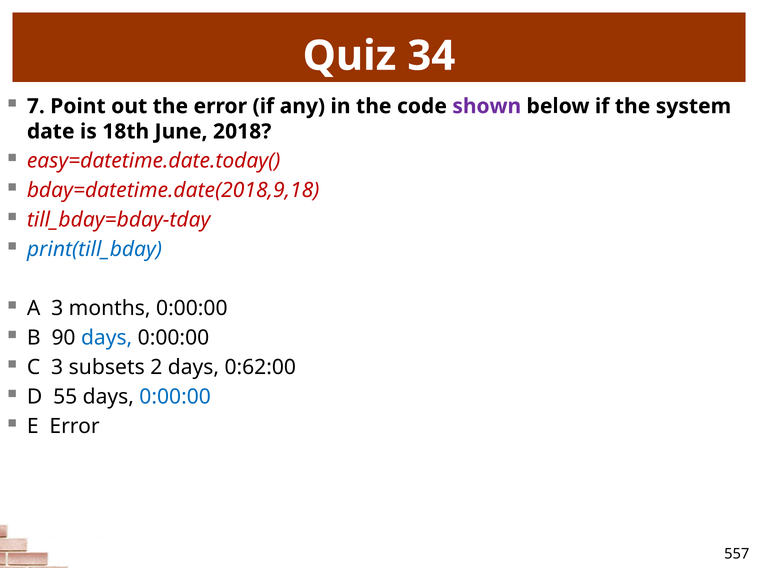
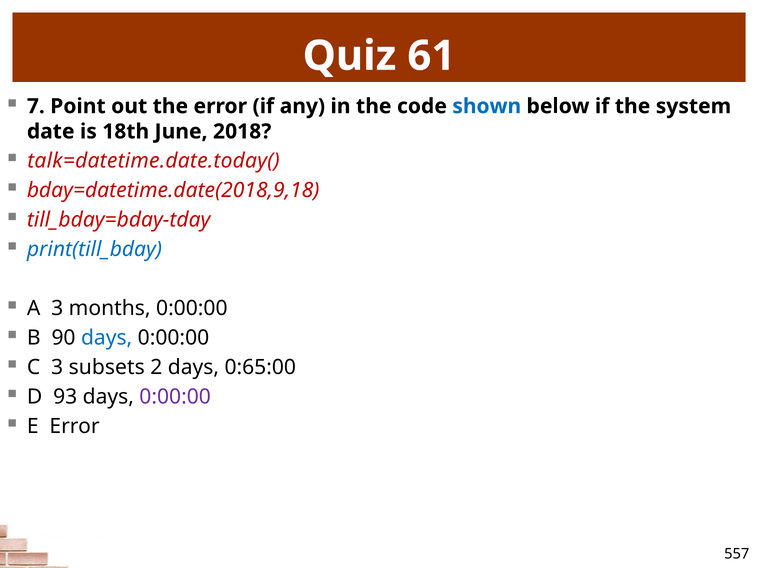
34: 34 -> 61 (431, 56)
shown colour: purple -> blue (487, 106)
easy=datetime.date.today(: easy=datetime.date.today( -> talk=datetime.date.today( (154, 161)
0:62:00: 0:62:00 -> 0:65:00 (260, 367)
55: 55 -> 93 (65, 396)
0:00:00 colour: blue -> purple (175, 396)
